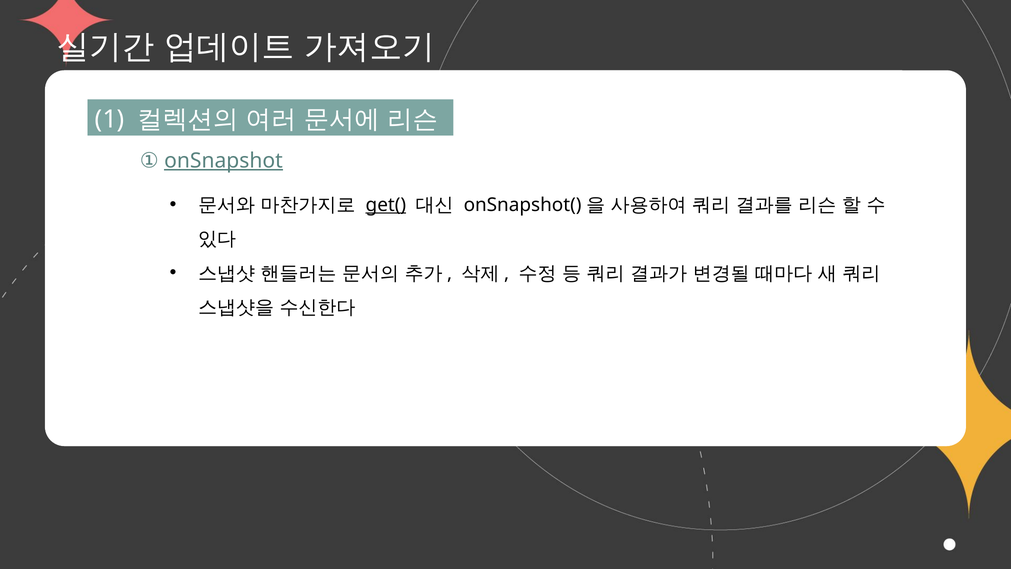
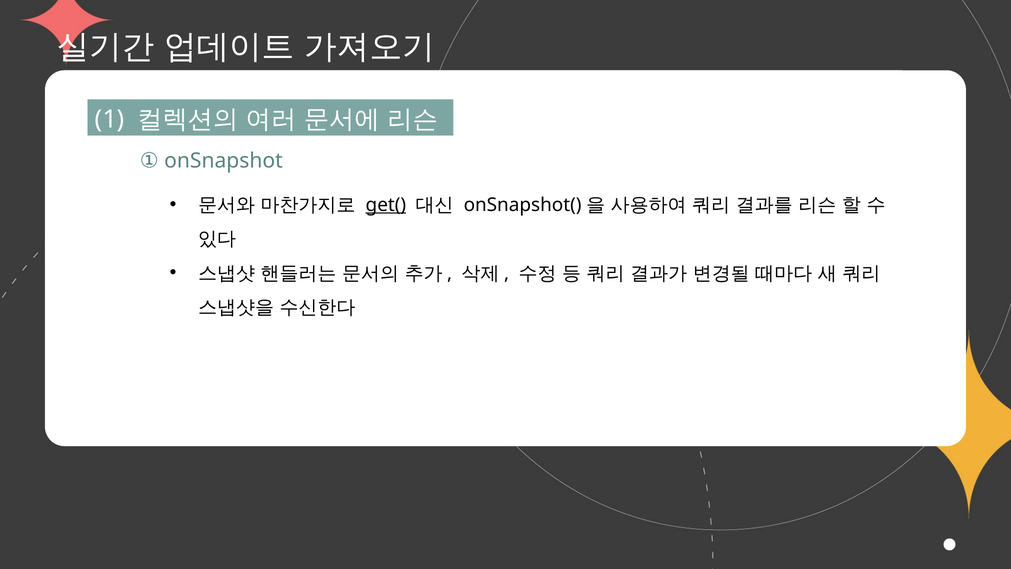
onSnapshot underline: present -> none (223, 161)
